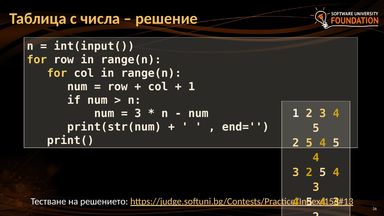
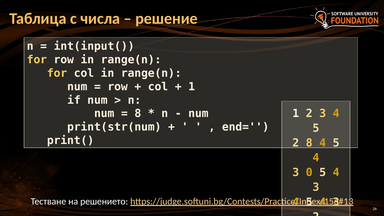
3: 3 -> 8 (138, 114)
5: 5 -> 8 (309, 143)
2: 2 -> 0 (309, 173)
